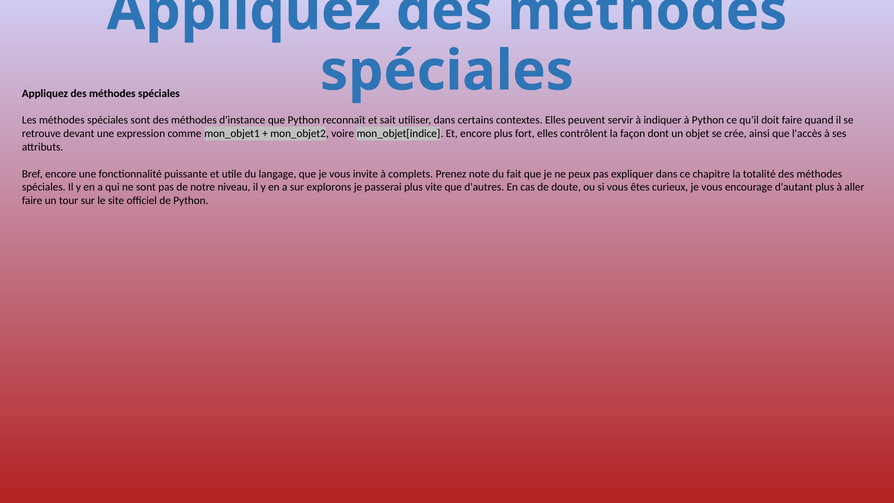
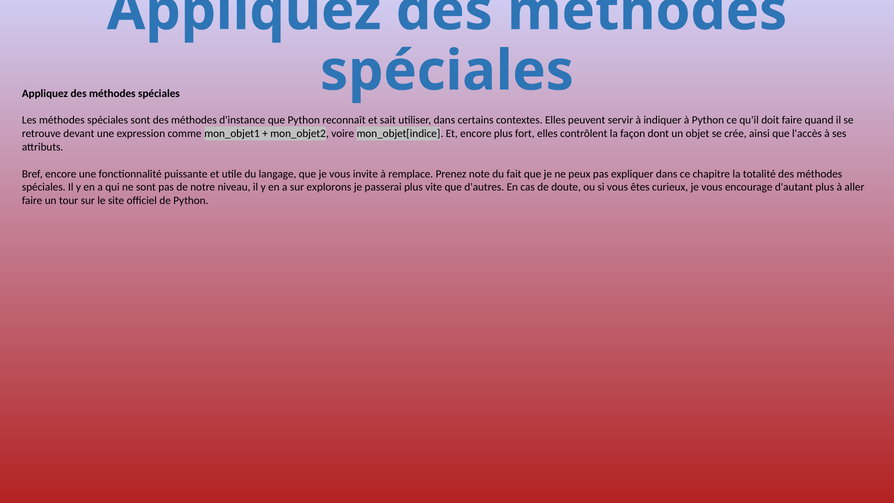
complets: complets -> remplace (411, 174)
